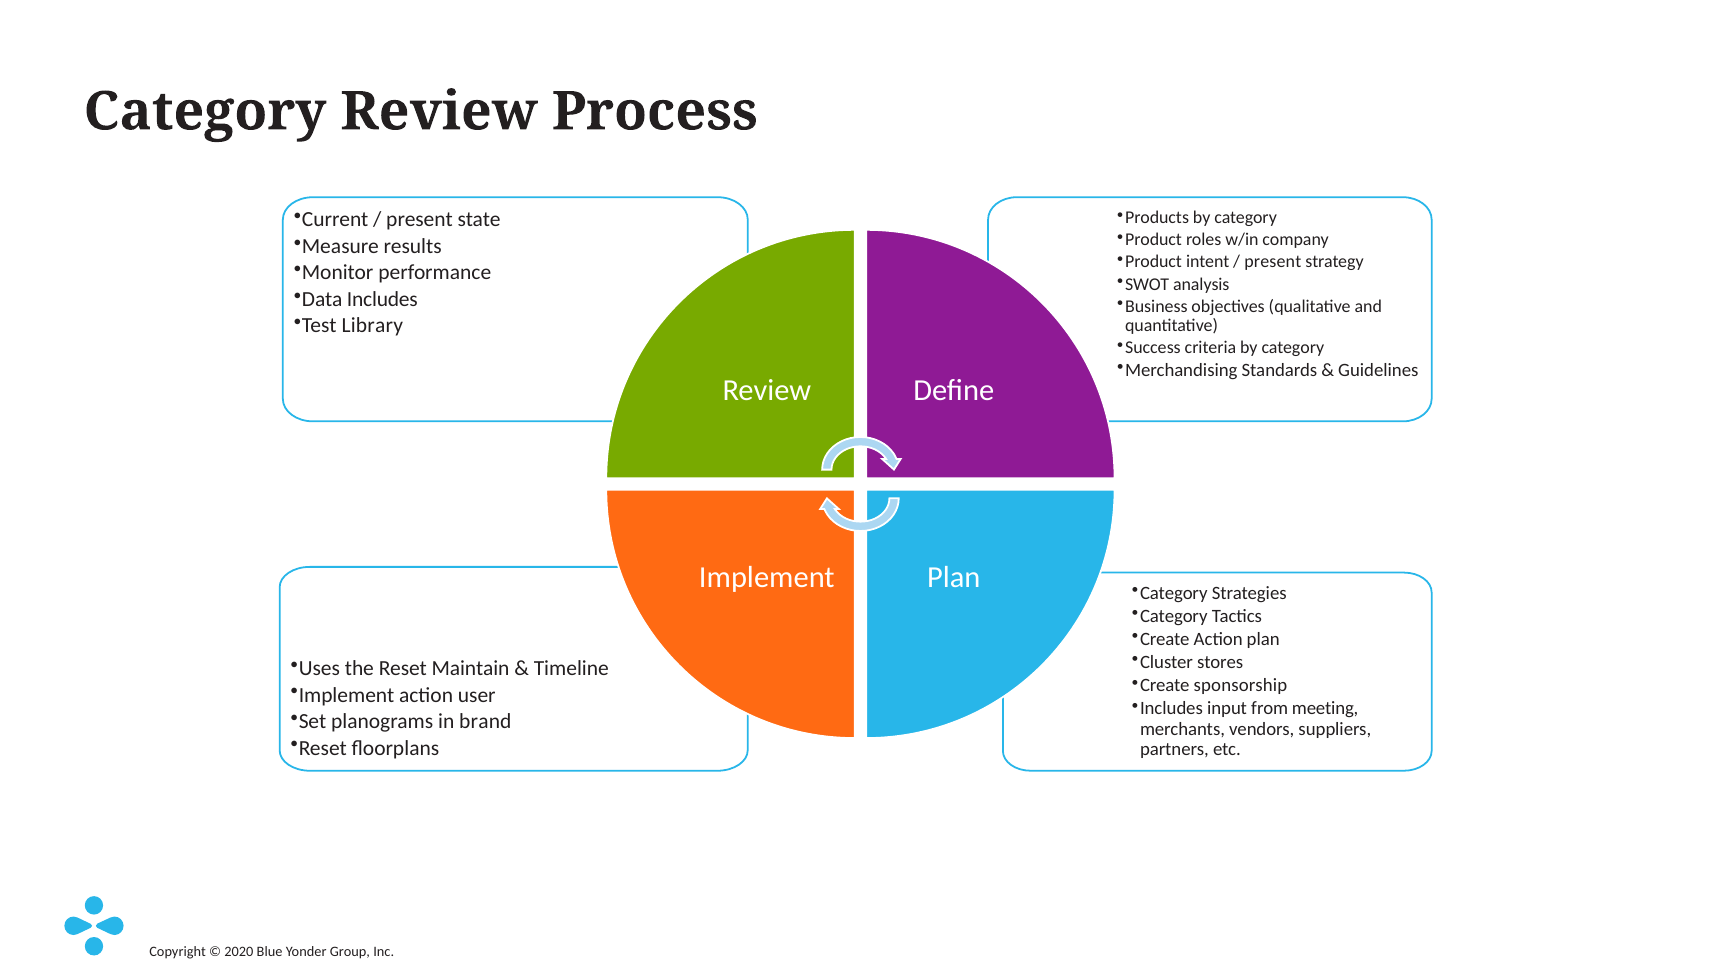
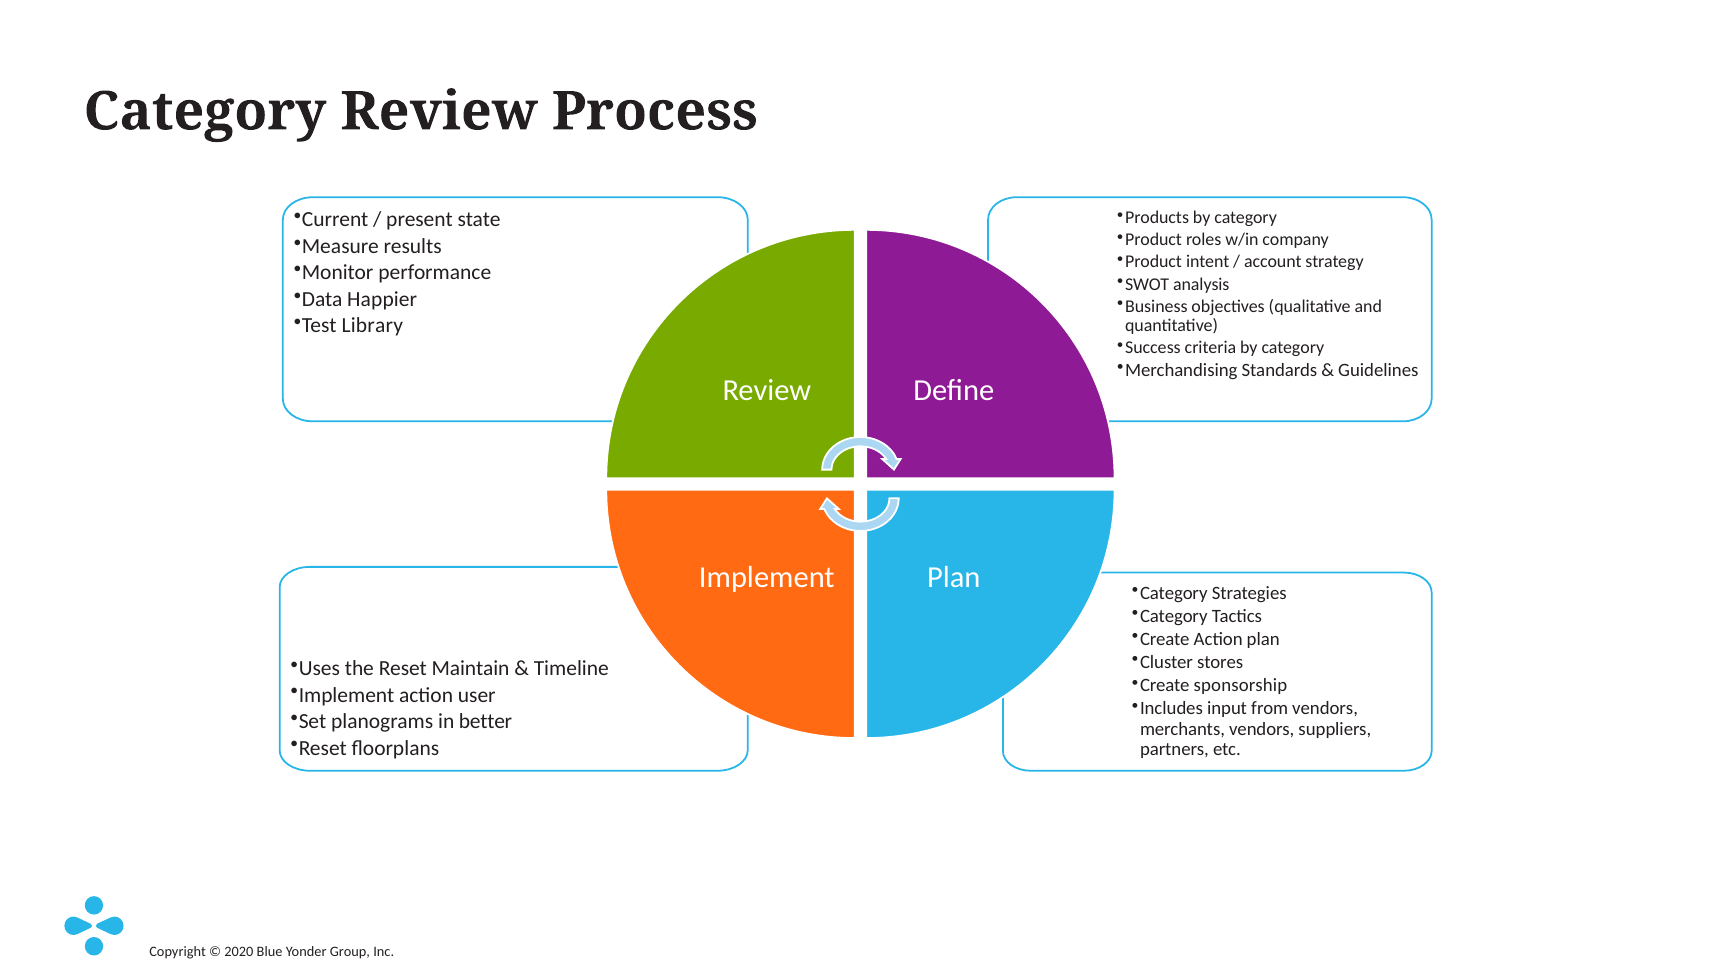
present: present -> account (1273, 262)
Data Includes: Includes -> Happier (382, 299)
from meeting: meeting -> vendors (1325, 709)
brand: brand -> better (486, 722)
